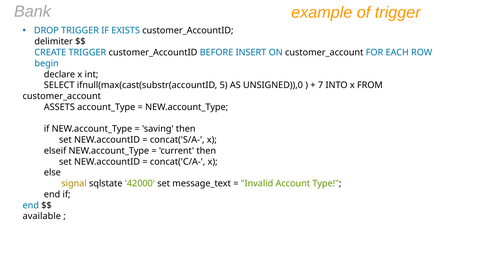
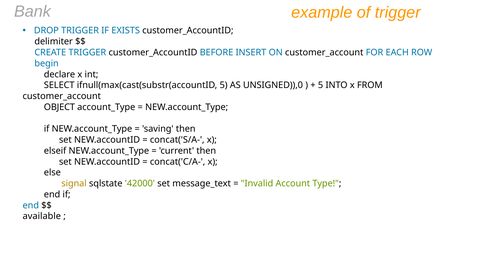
7: 7 -> 5 (321, 85)
ASSETS: ASSETS -> OBJECT (59, 107)
